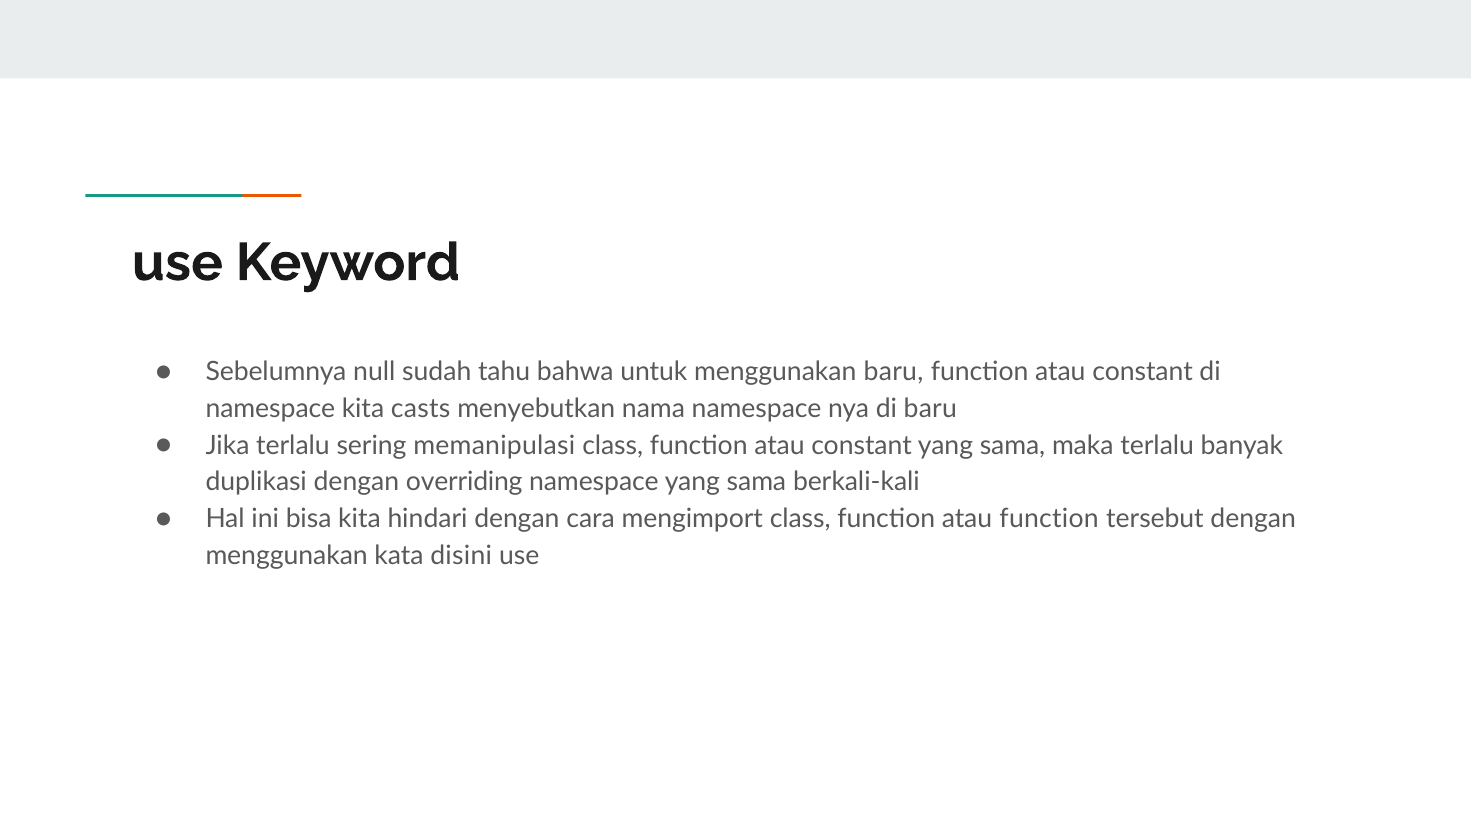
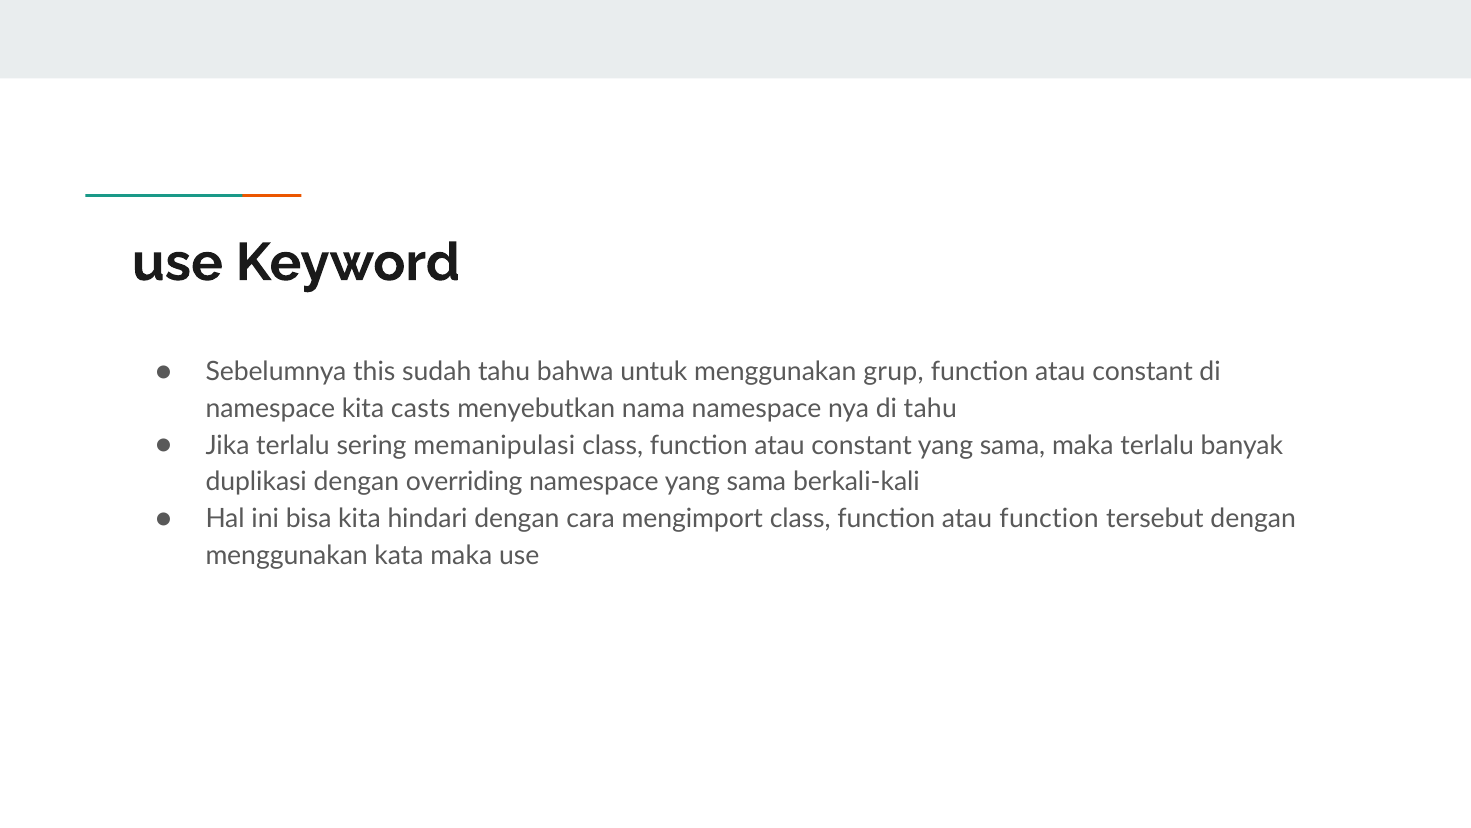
null: null -> this (374, 372)
menggunakan baru: baru -> grup (894, 372)
di baru: baru -> tahu (930, 408)
kata disini: disini -> maka (461, 555)
